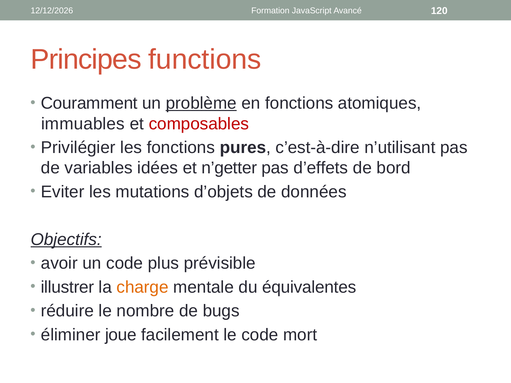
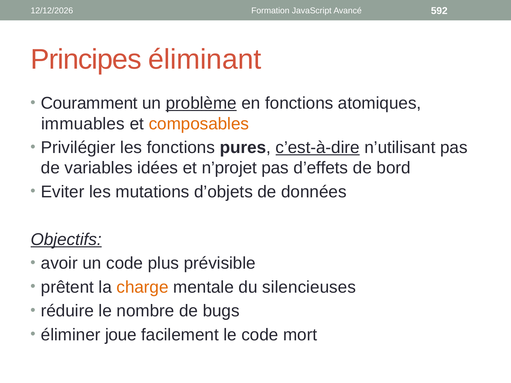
120: 120 -> 592 (439, 11)
functions: functions -> éliminant (205, 59)
composables colour: red -> orange (199, 124)
c’est-à-dire underline: none -> present (318, 148)
n’getter: n’getter -> n’projet (229, 168)
illustrer: illustrer -> prêtent (67, 287)
équivalentes: équivalentes -> silencieuses (309, 287)
